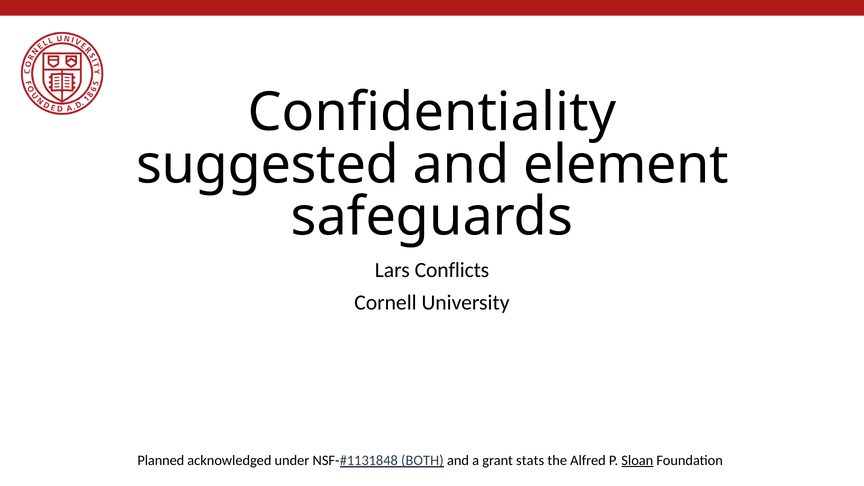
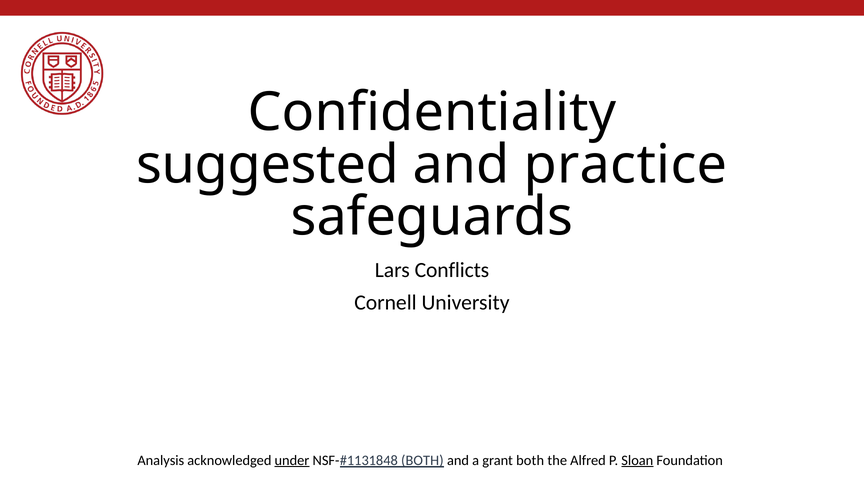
element: element -> practice (625, 165)
Planned: Planned -> Analysis (161, 460)
under underline: none -> present (292, 460)
grant stats: stats -> both (530, 460)
